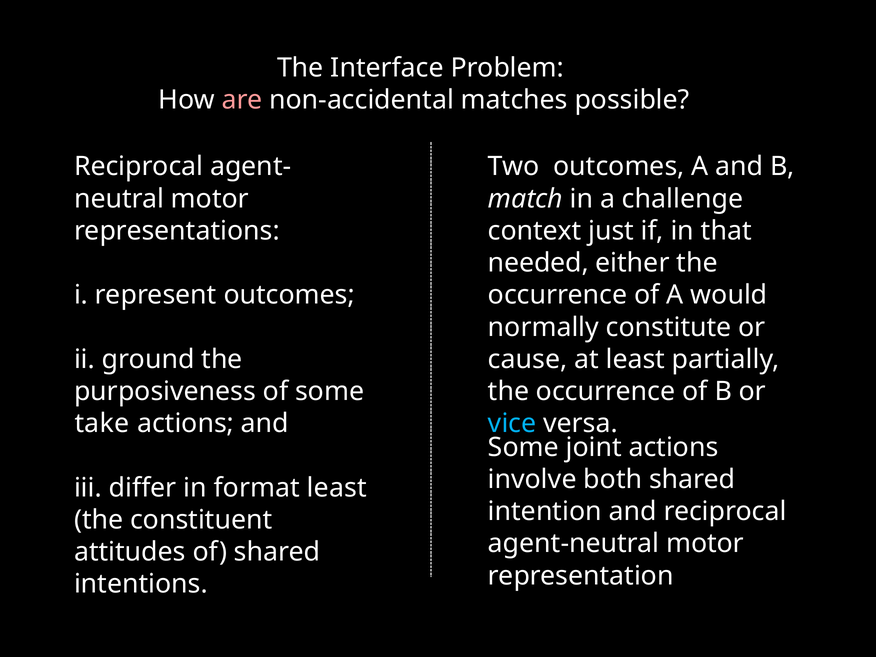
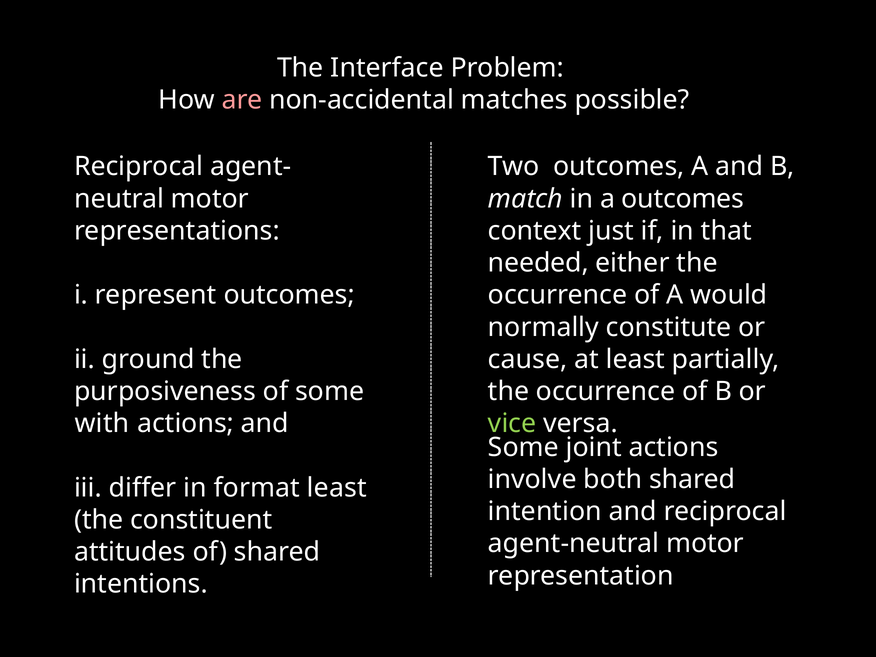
a challenge: challenge -> outcomes (683, 199)
take: take -> with (102, 423)
vice colour: light blue -> light green (512, 424)
